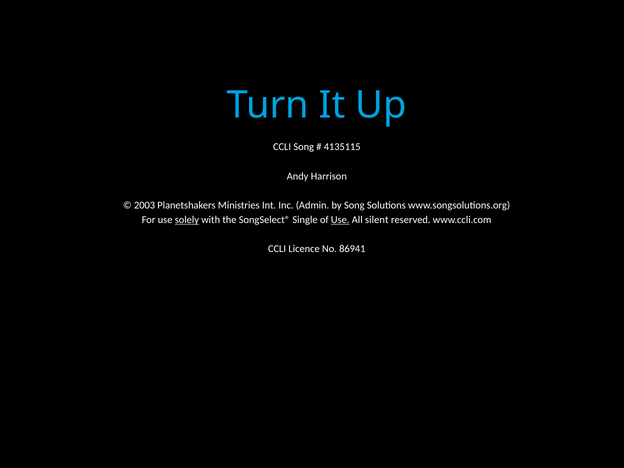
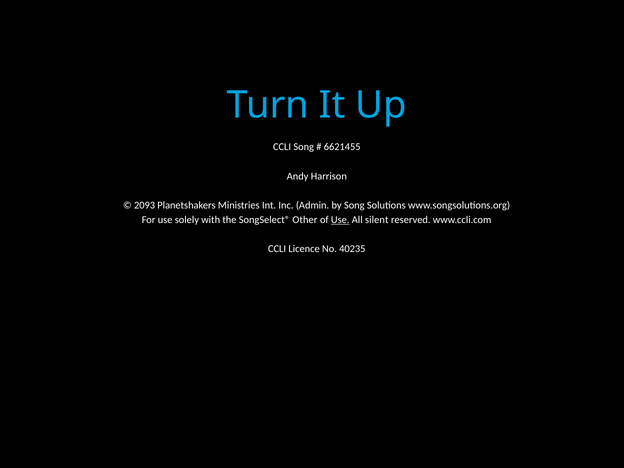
4135115: 4135115 -> 6621455 (342, 147)
2003: 2003 -> 2093 (145, 205)
solely underline: present -> none (187, 220)
Single: Single -> Other (305, 220)
86941: 86941 -> 40235 (352, 249)
